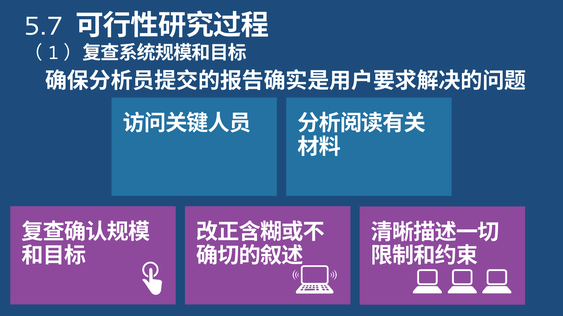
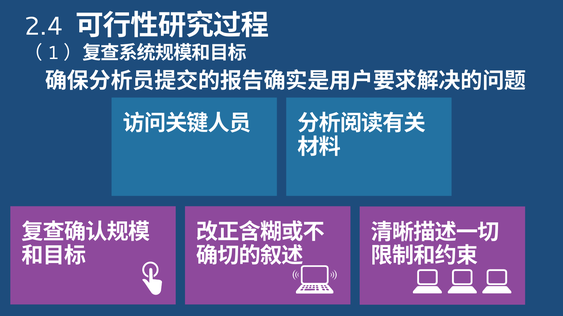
5.7: 5.7 -> 2.4 (44, 26)
